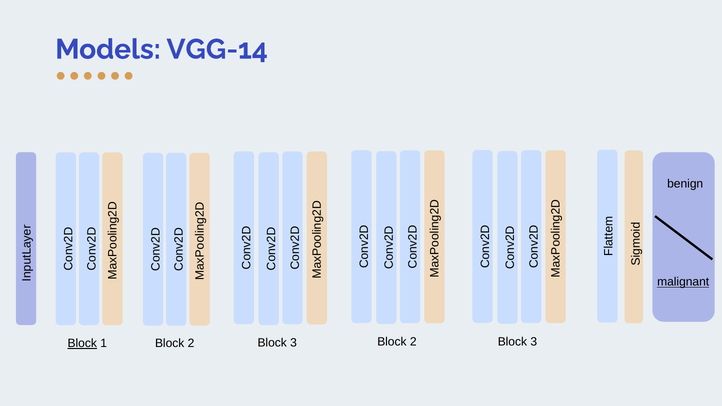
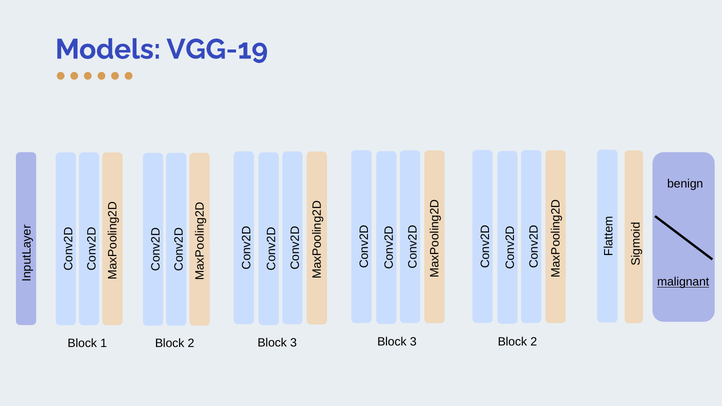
VGG-14: VGG-14 -> VGG-19 (217, 49)
3: 3 -> 2 (534, 342)
Block underline: present -> none (82, 344)
3 Block 2: 2 -> 3 (413, 342)
